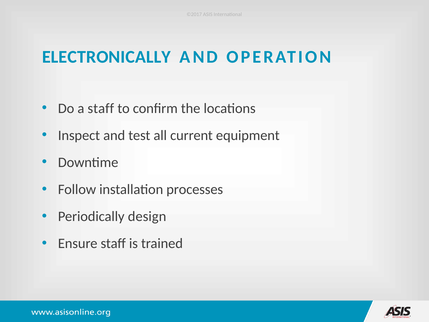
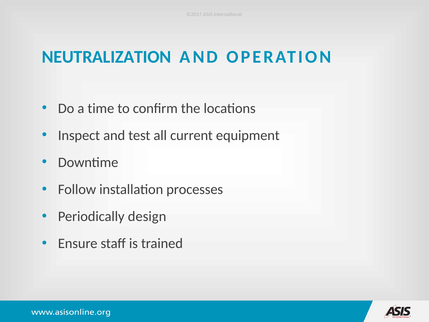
ELECTRONICALLY: ELECTRONICALLY -> NEUTRALIZATION (107, 57)
a staff: staff -> time (101, 108)
